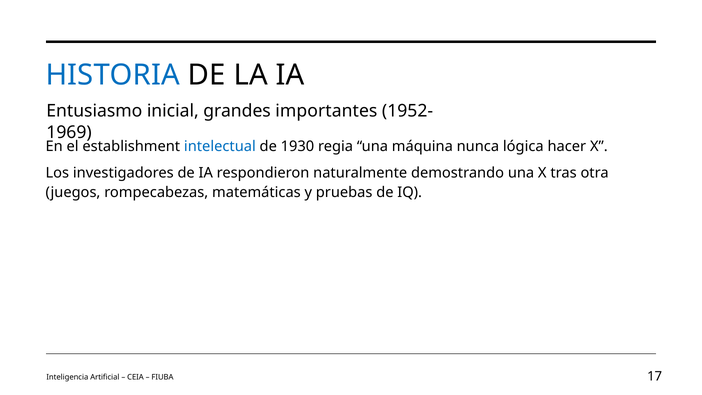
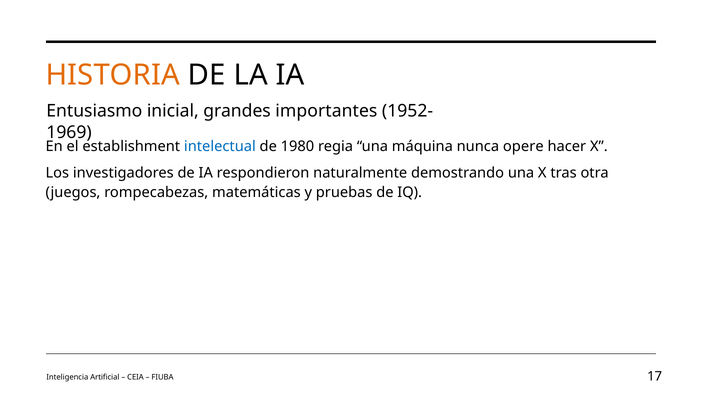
HISTORIA colour: blue -> orange (113, 75)
1930: 1930 -> 1980 (297, 146)
lógica: lógica -> opere (523, 146)
